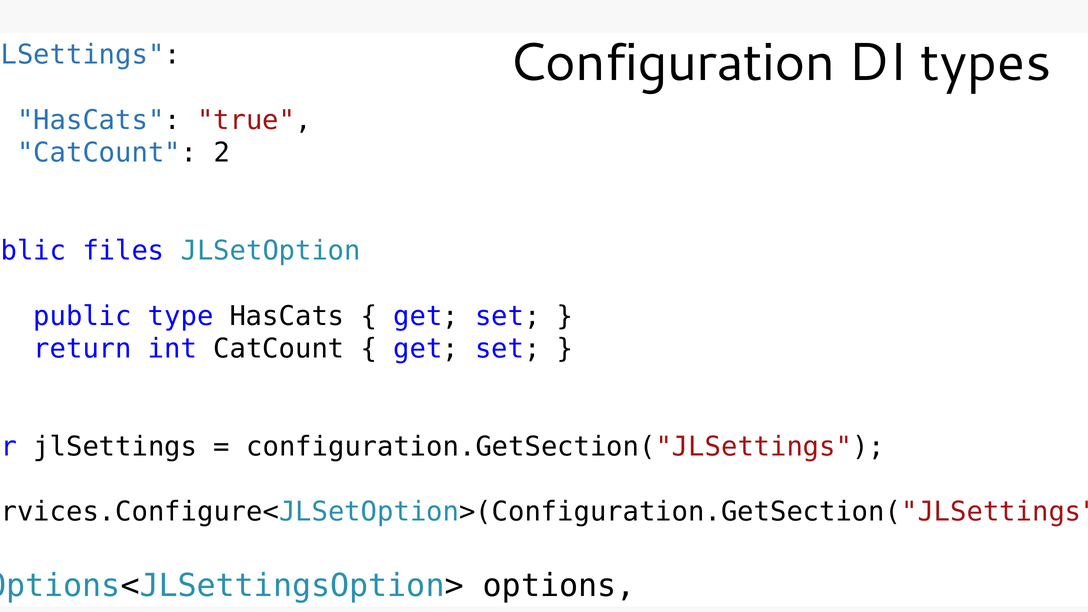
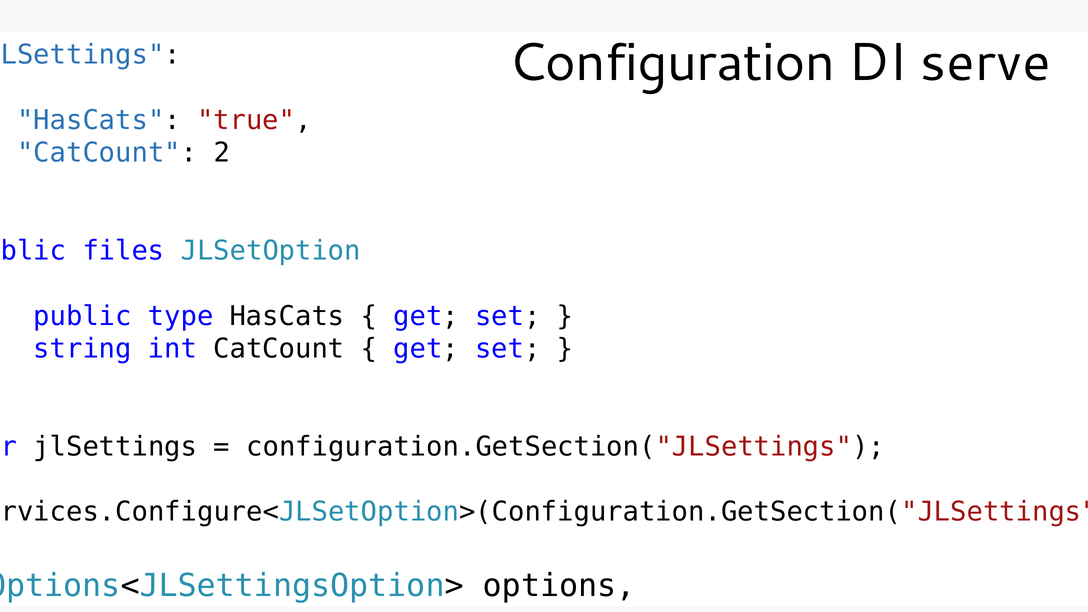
types: types -> serve (985, 62)
return: return -> string (83, 349)
